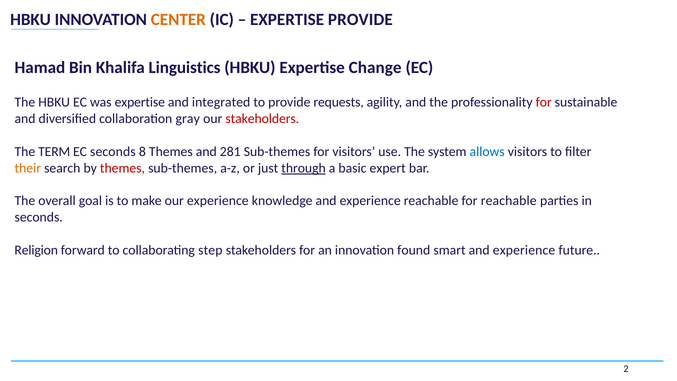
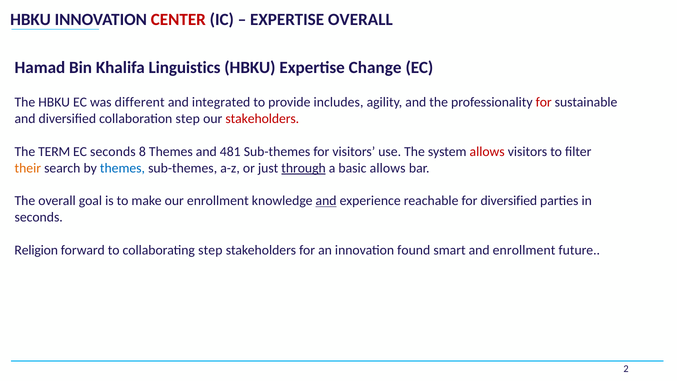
CENTER colour: orange -> red (178, 20)
EXPERTISE PROVIDE: PROVIDE -> OVERALL (360, 20)
was expertise: expertise -> different (140, 102)
requests: requests -> includes (338, 102)
collaboration gray: gray -> step (188, 119)
281: 281 -> 481 (230, 152)
allows colour: blue -> red (487, 152)
themes colour: red -> blue (122, 168)
basic expert: expert -> allows (388, 168)
our experience: experience -> enrollment (218, 201)
and underline: none -> present (326, 201)
for reachable: reachable -> diversified (509, 201)
smart and experience: experience -> enrollment (524, 250)
